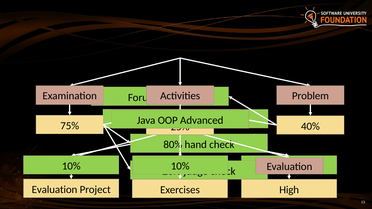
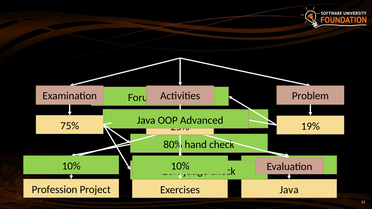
40%: 40% -> 19% (310, 126)
Evaluation: Evaluation -> Profession (54, 190)
Exercises High: High -> Java (289, 190)
